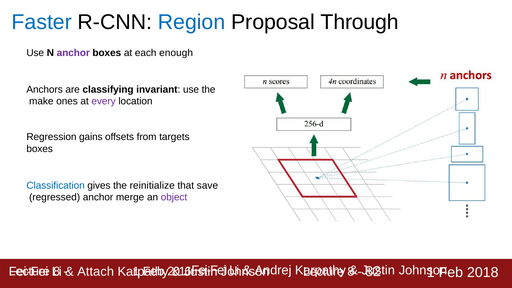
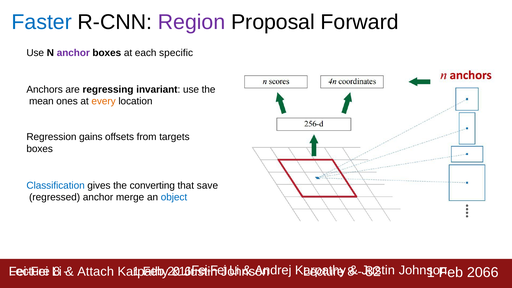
Region colour: blue -> purple (192, 22)
Through: Through -> Forward (360, 22)
enough: enough -> specific (176, 53)
classifying: classifying -> regressing (108, 89)
make: make -> mean (41, 101)
every colour: purple -> orange (104, 101)
reinitialize: reinitialize -> converting (152, 186)
object colour: purple -> blue (174, 197)
2018: 2018 -> 2066 (483, 272)
